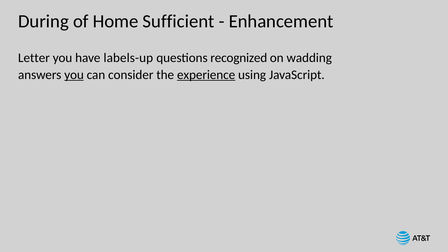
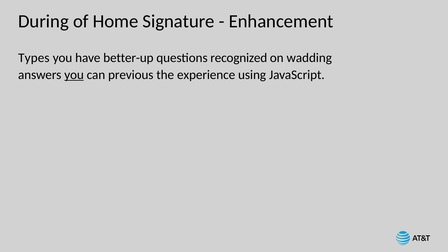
Sufficient: Sufficient -> Signature (179, 21)
Letter: Letter -> Types (34, 58)
labels-up: labels-up -> better-up (128, 58)
consider: consider -> previous (131, 75)
experience underline: present -> none (206, 75)
